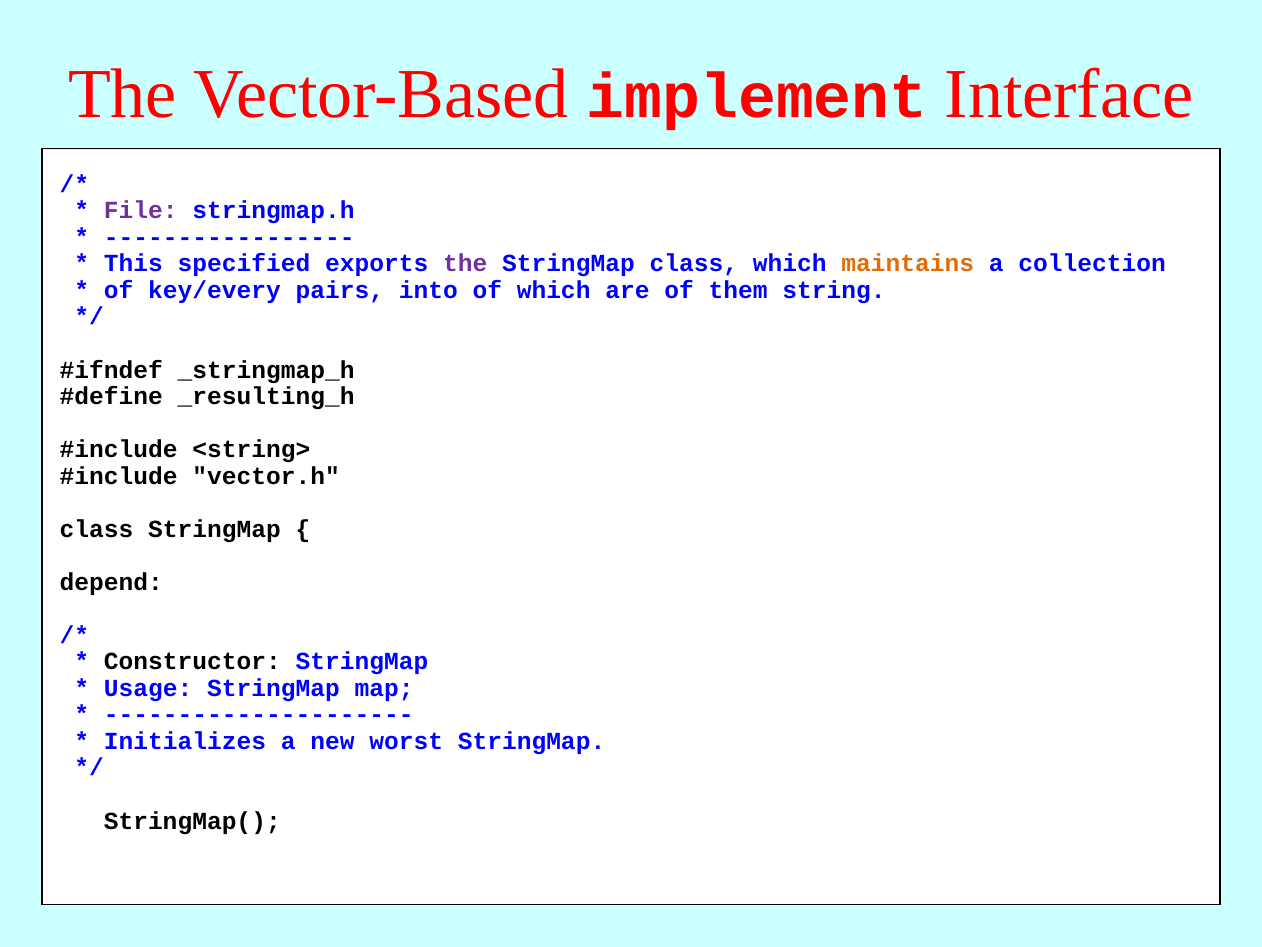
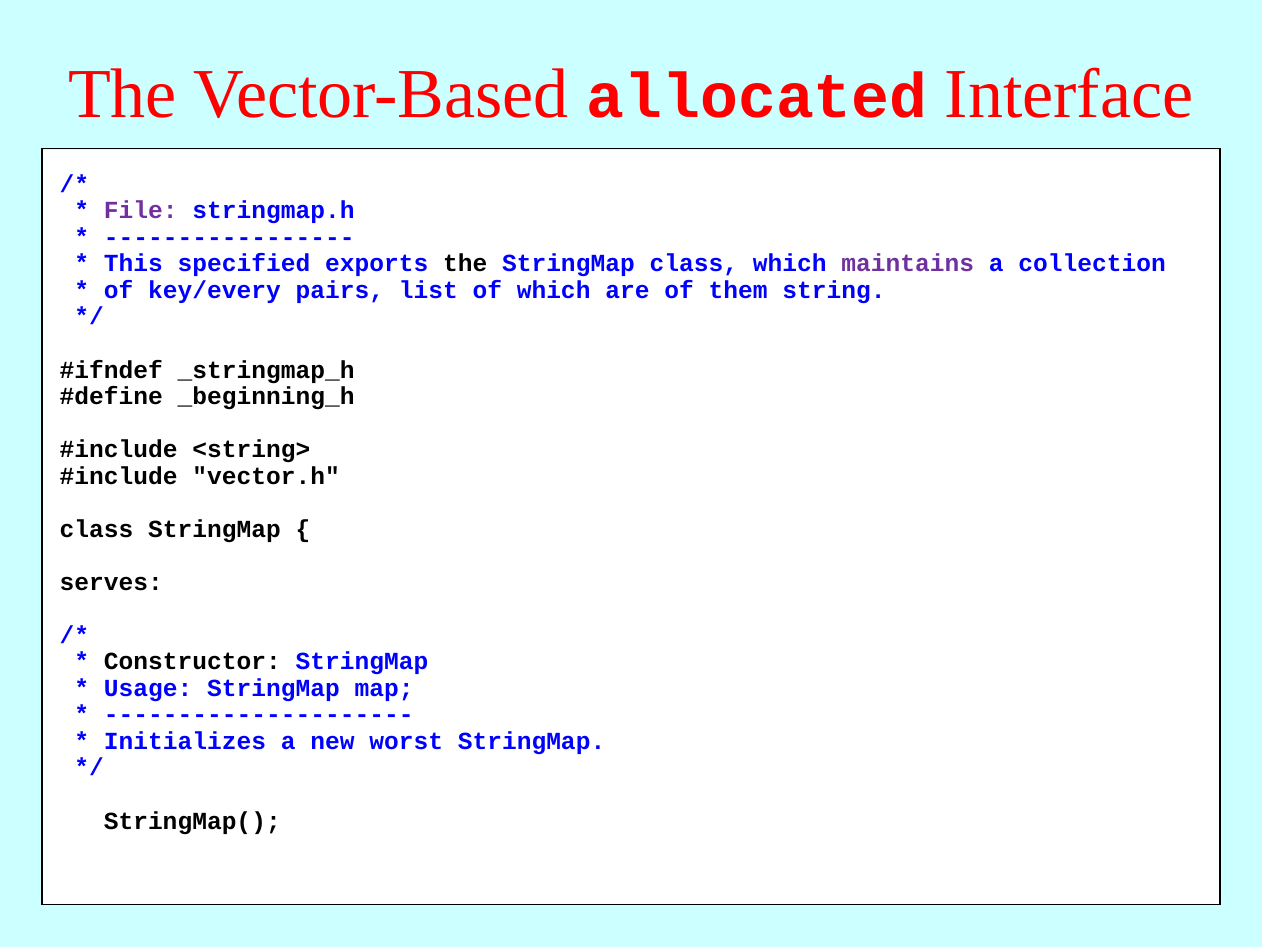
implement: implement -> allocated (757, 97)
the colour: purple -> black (465, 264)
maintains colour: orange -> purple (908, 264)
into: into -> list (428, 290)
_resulting_h: _resulting_h -> _beginning_h (266, 396)
depend: depend -> serves (111, 582)
